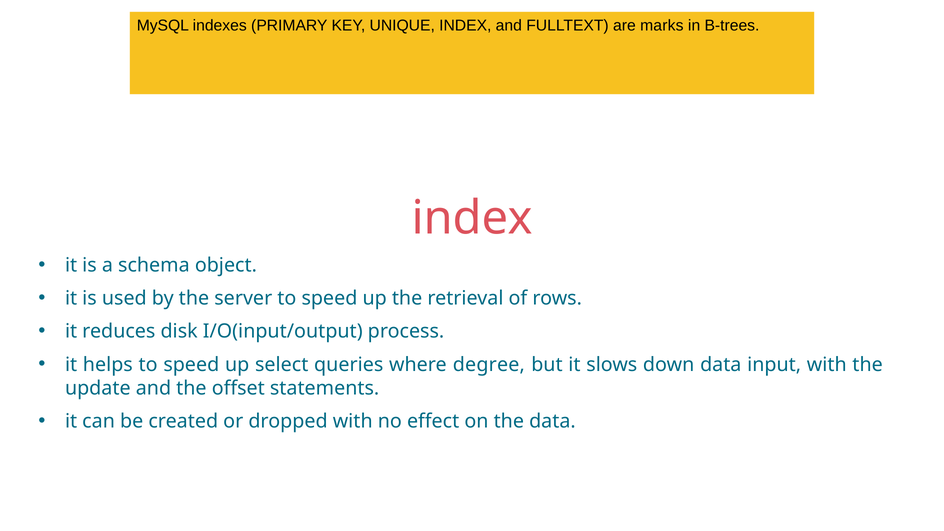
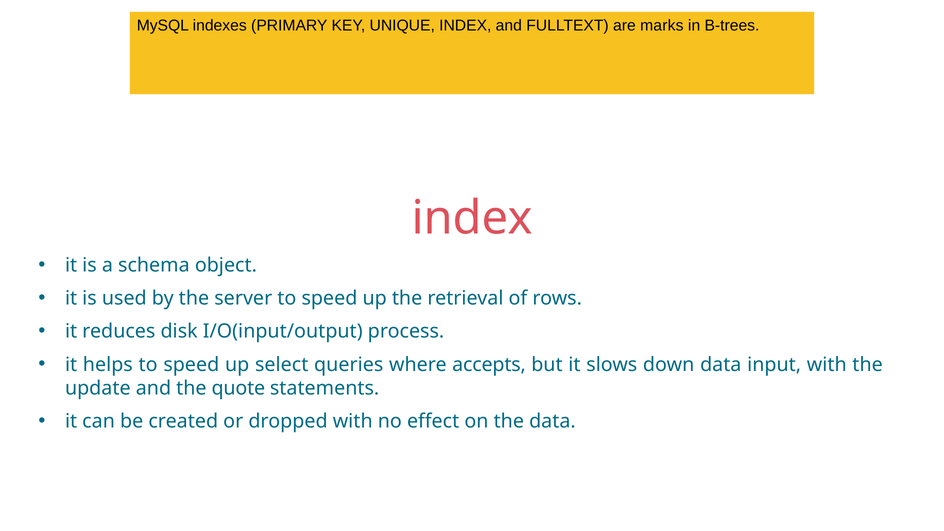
degree: degree -> accepts (489, 365)
offset: offset -> quote (238, 388)
